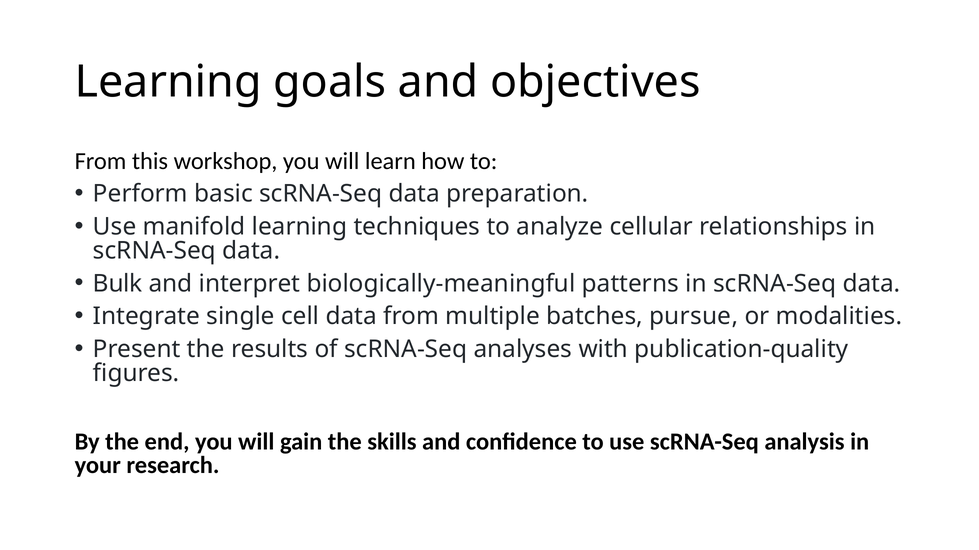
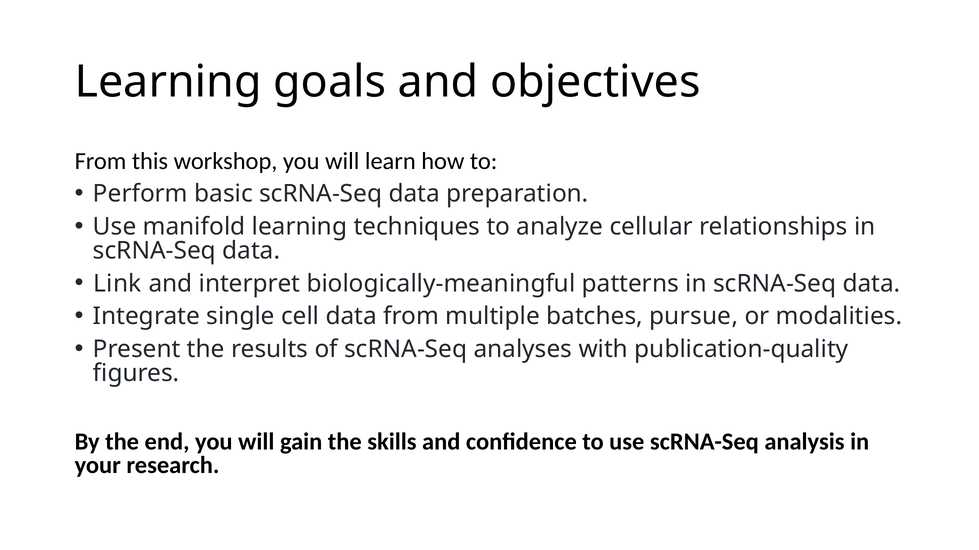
Bulk: Bulk -> Link (117, 284)
